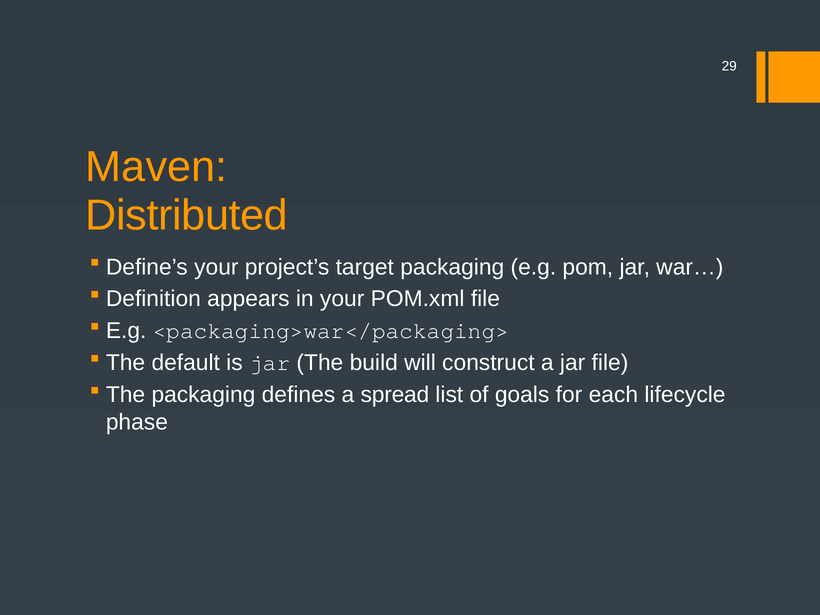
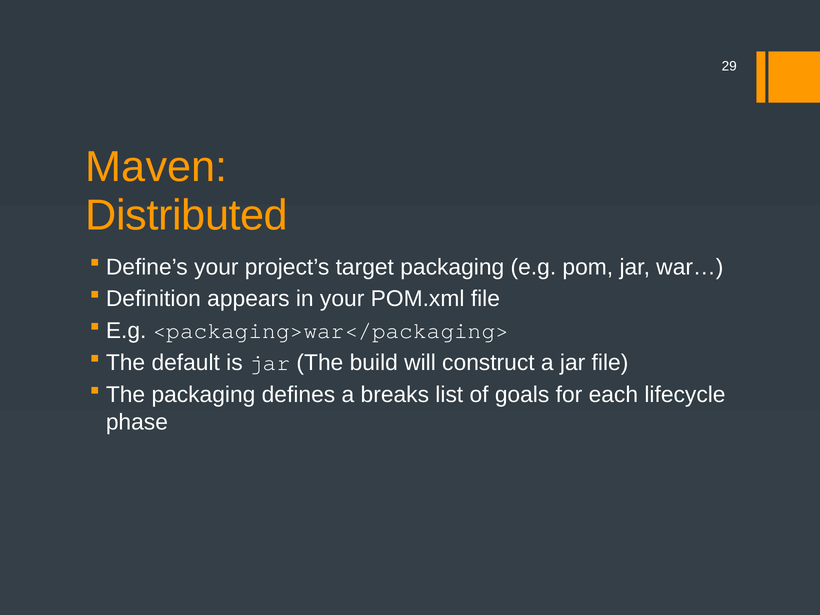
spread: spread -> breaks (395, 395)
